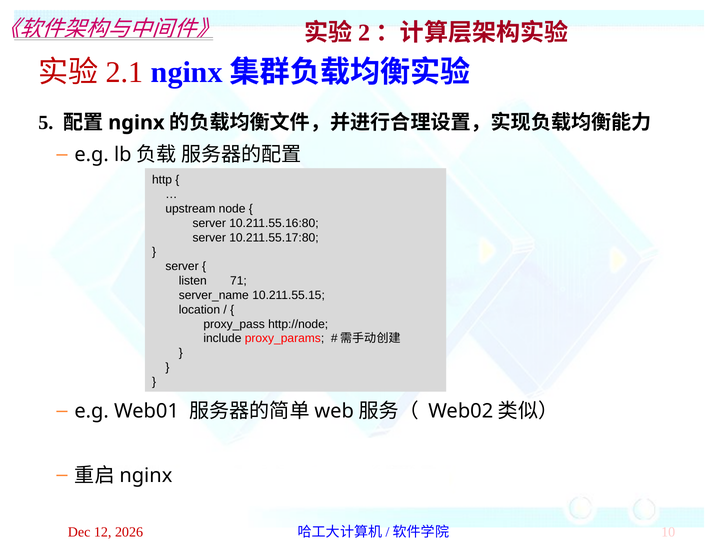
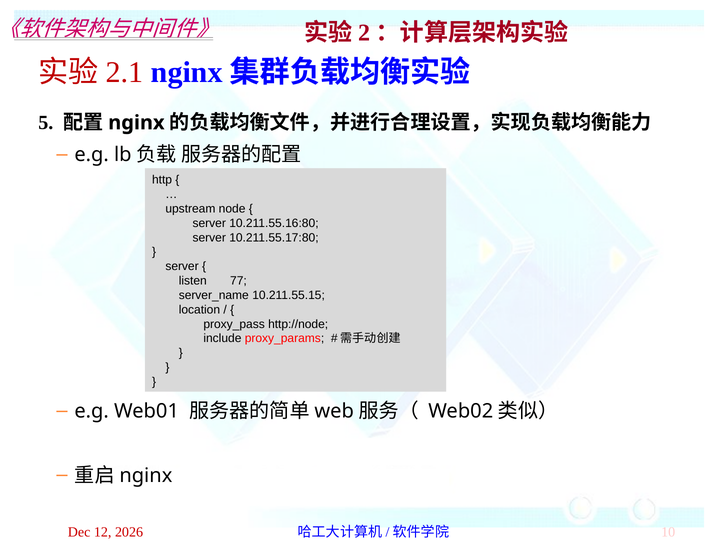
71: 71 -> 77 (238, 281)
